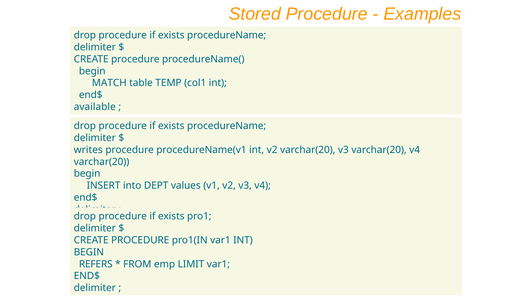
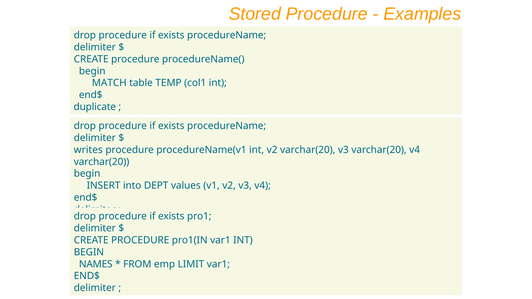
available: available -> duplicate (95, 107)
REFERS: REFERS -> NAMES (96, 264)
